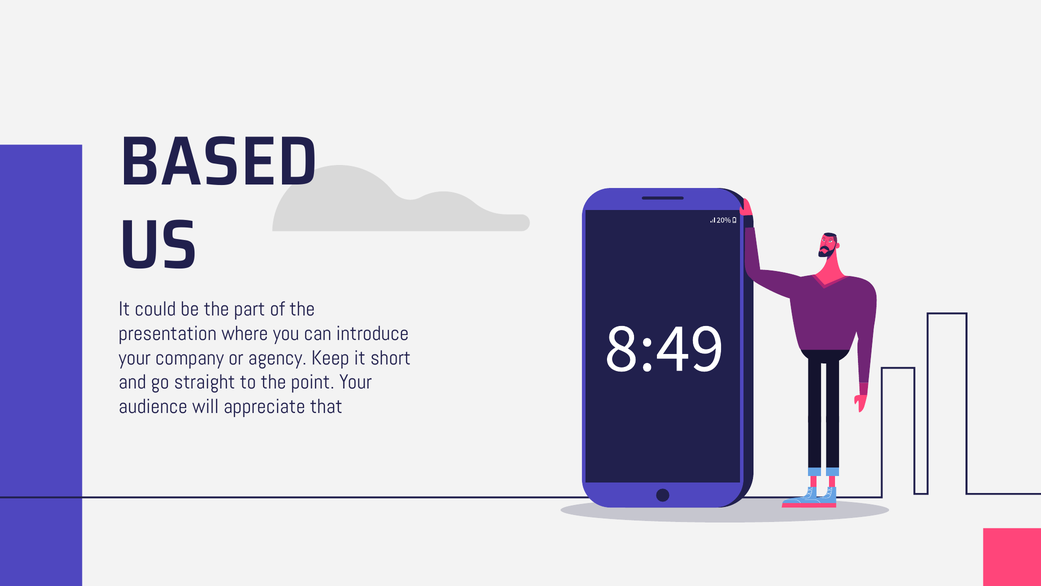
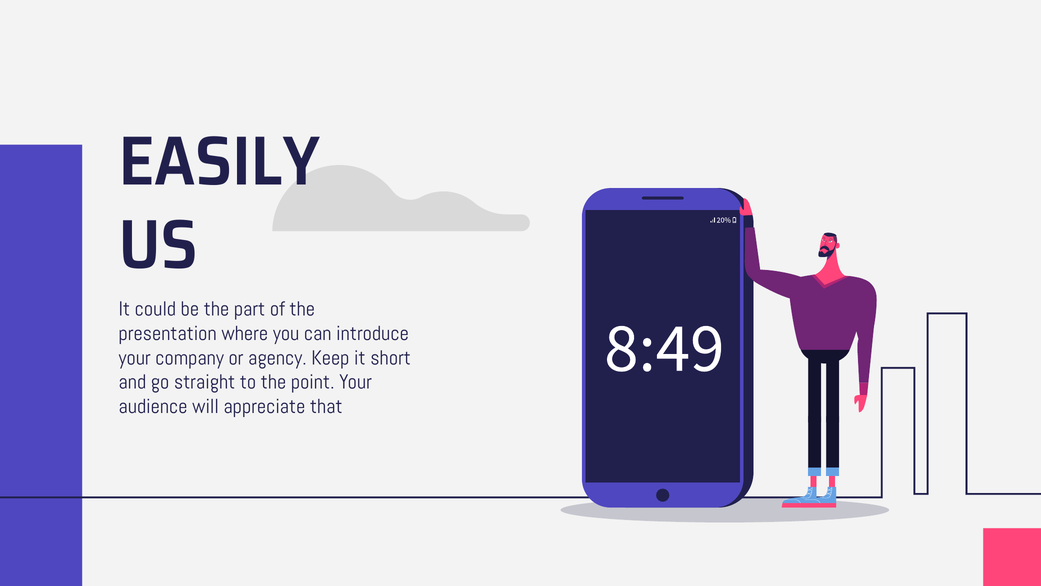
BASED: BASED -> EASILY (219, 162)
